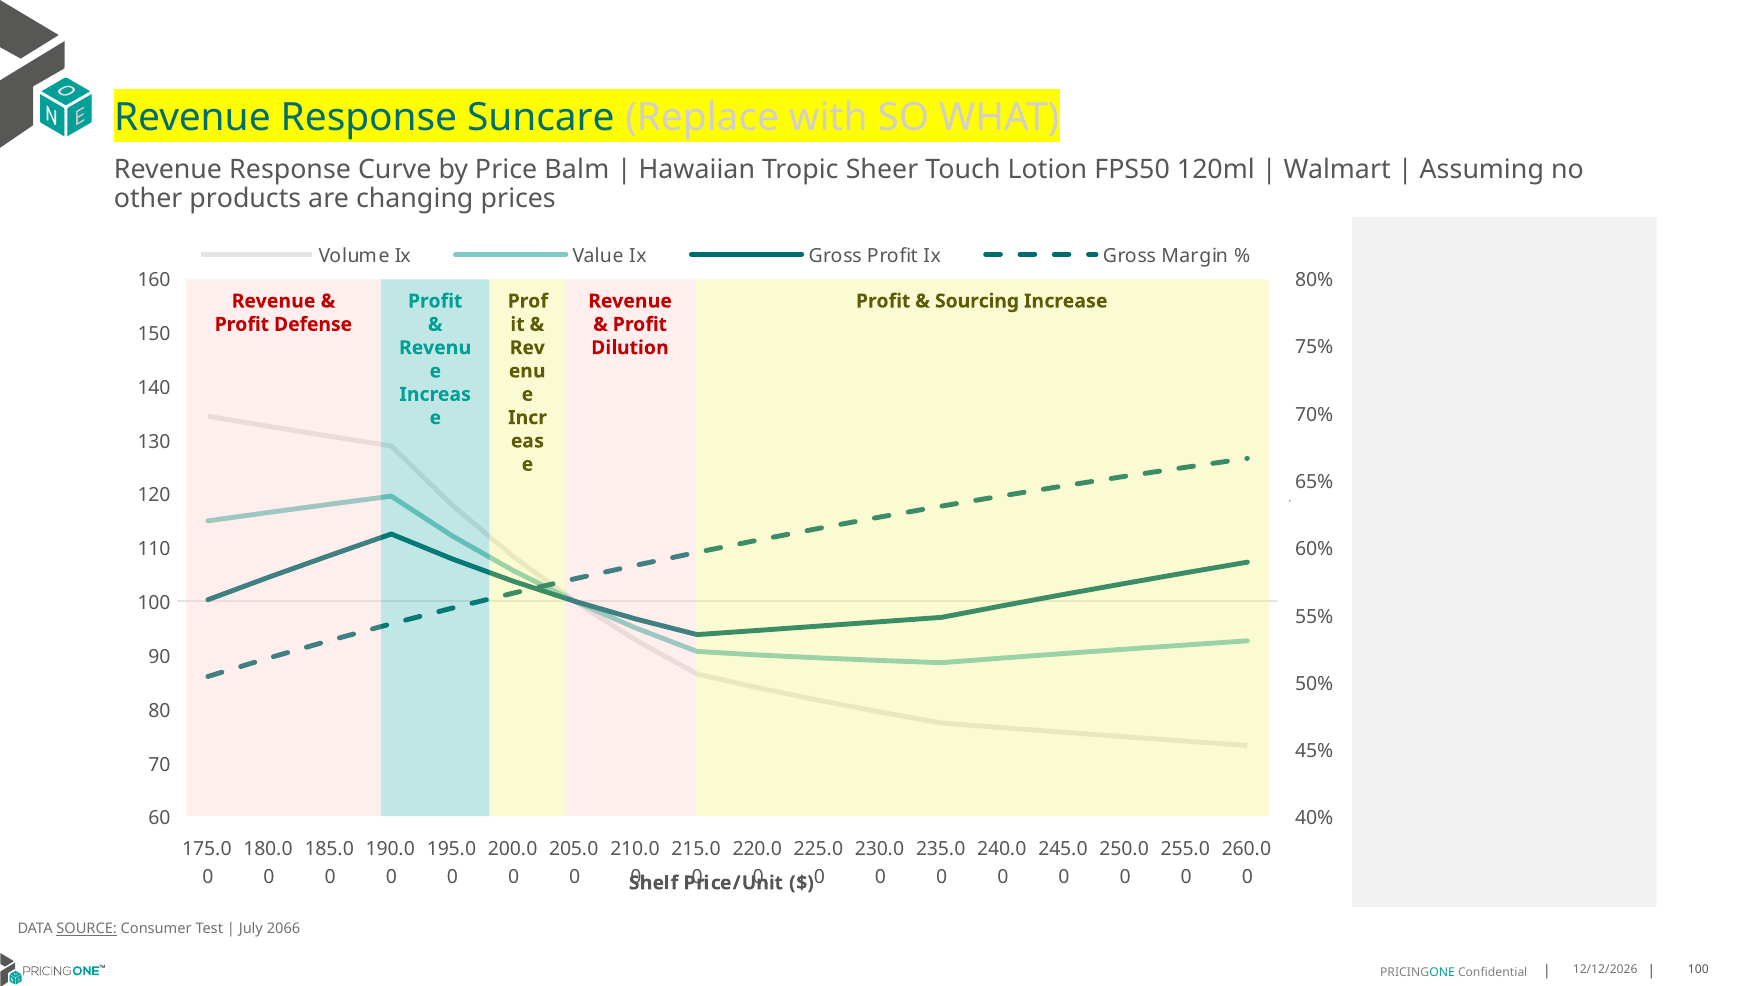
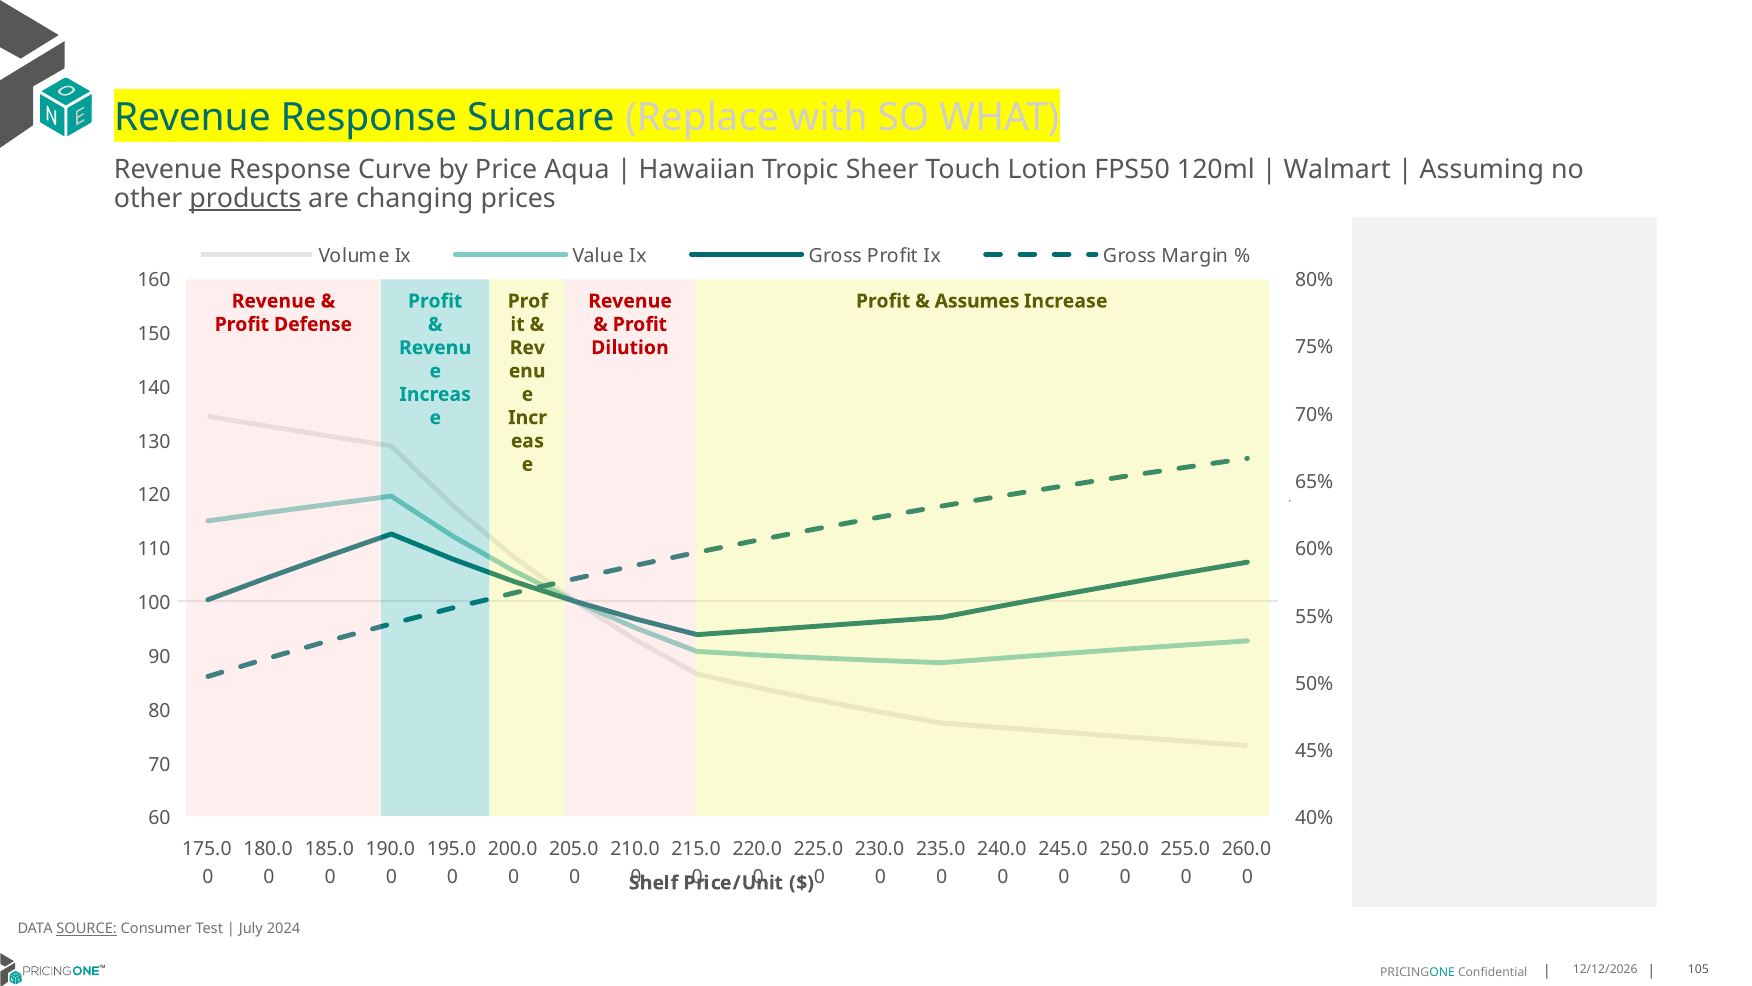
Balm: Balm -> Aqua (577, 170)
products underline: none -> present (245, 198)
Sourcing: Sourcing -> Assumes (977, 301)
2066: 2066 -> 2024 (284, 928)
100: 100 -> 105 (1698, 969)
